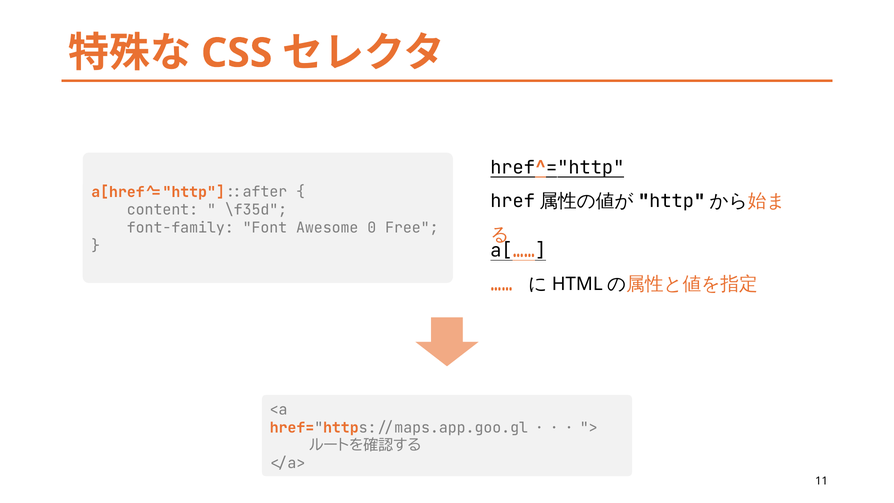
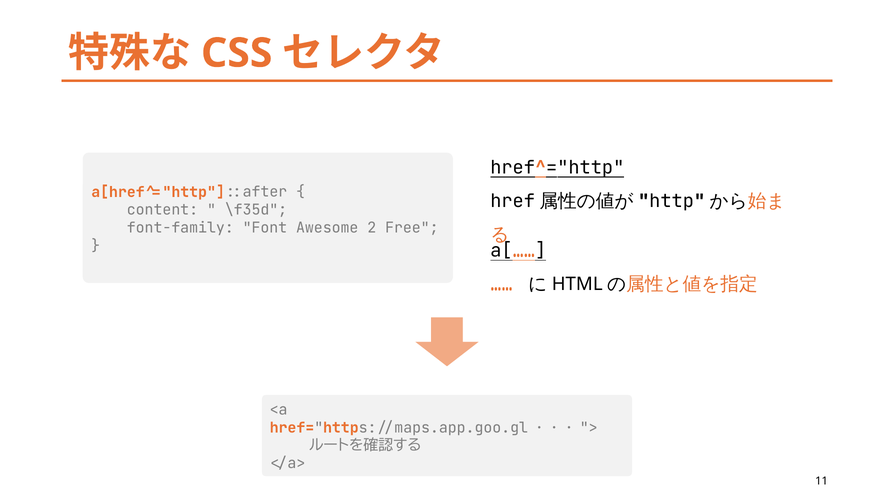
0: 0 -> 2 (372, 228)
